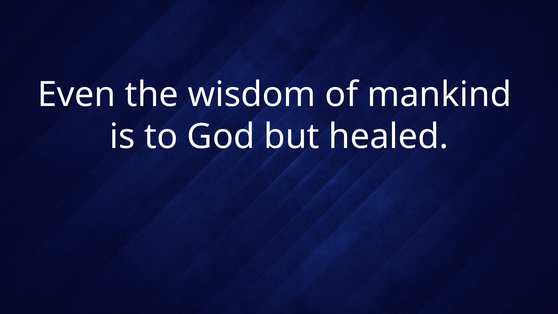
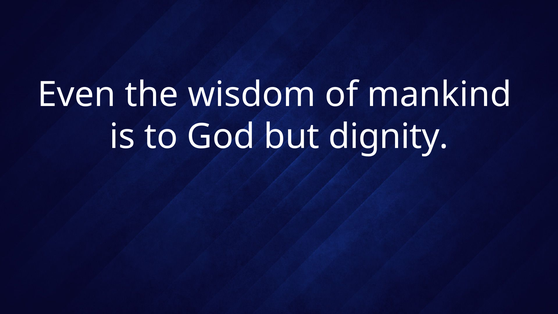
healed: healed -> dignity (389, 137)
